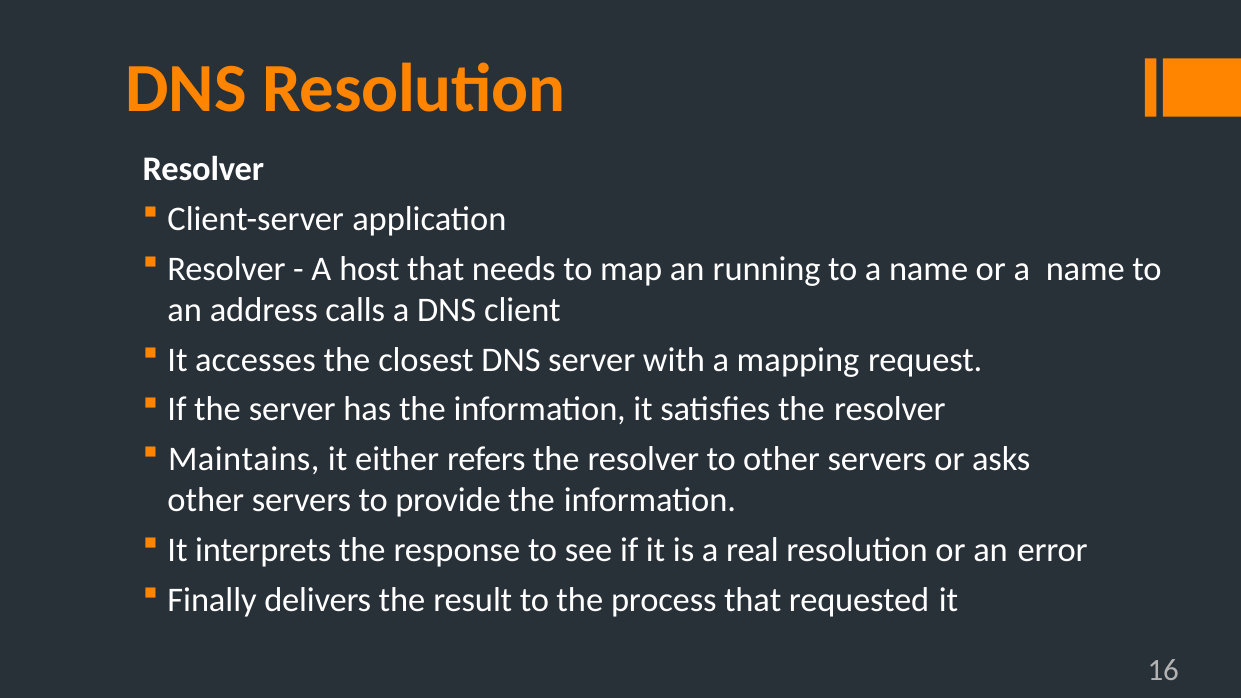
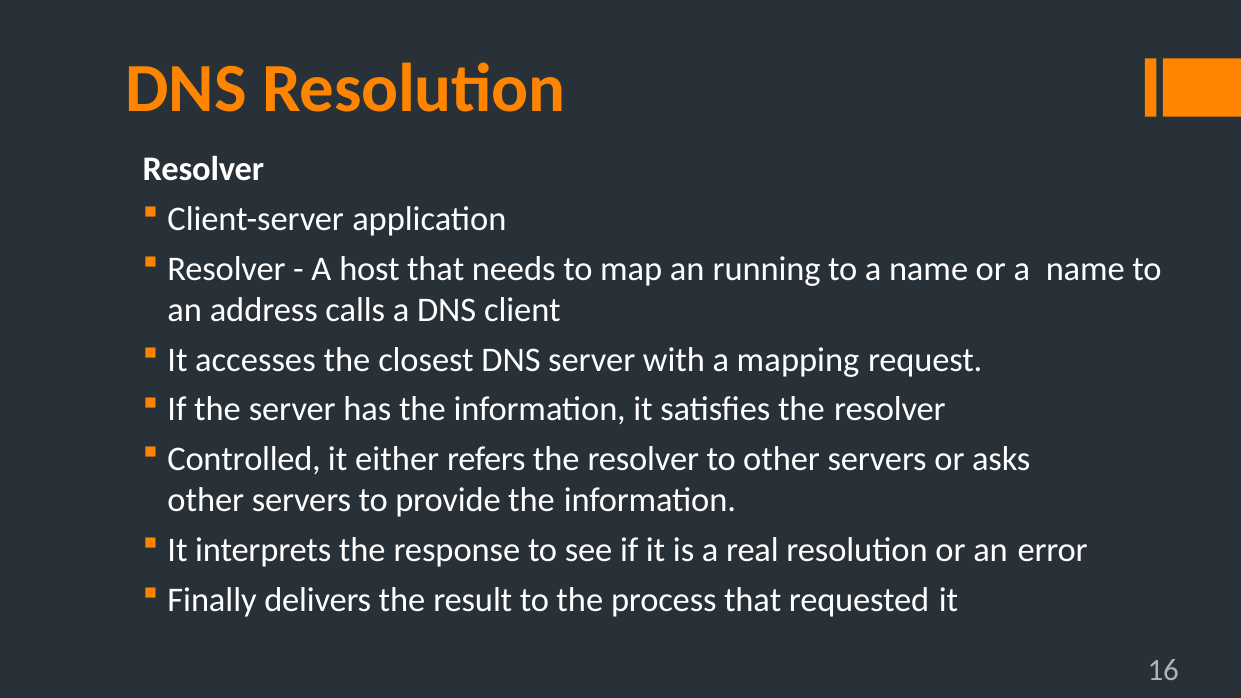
Maintains: Maintains -> Controlled (244, 459)
